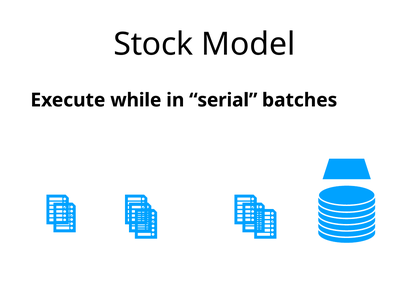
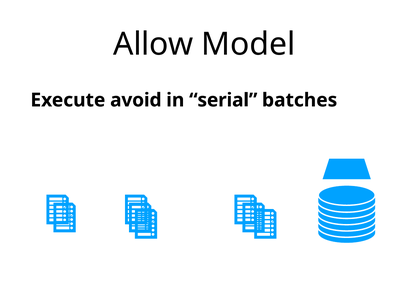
Stock: Stock -> Allow (153, 44)
while: while -> avoid (136, 100)
